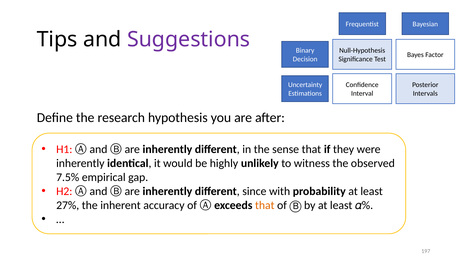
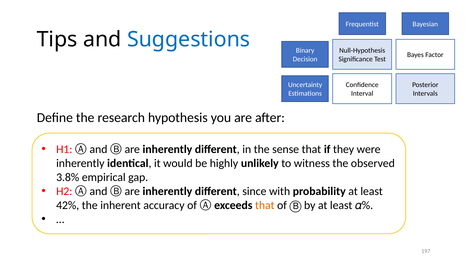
Suggestions colour: purple -> blue (189, 39)
7.5%: 7.5% -> 3.8% (68, 177)
27%: 27% -> 42% (68, 205)
